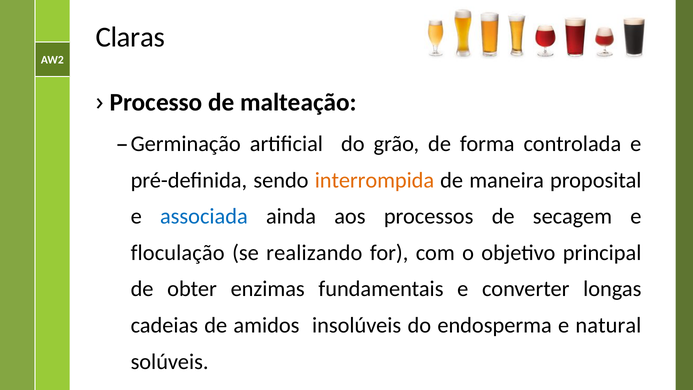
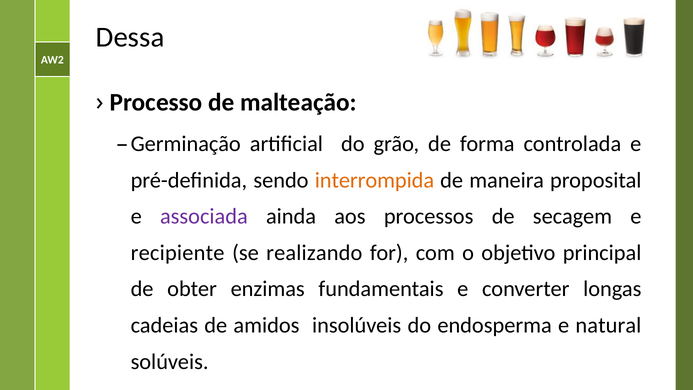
Claras: Claras -> Dessa (130, 37)
associada colour: blue -> purple (204, 216)
floculação: floculação -> recipiente (178, 253)
